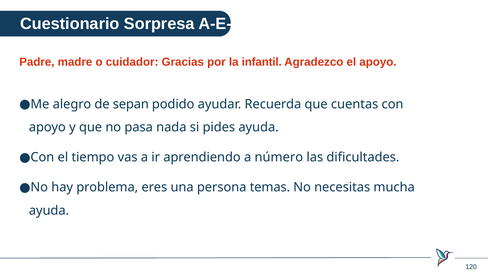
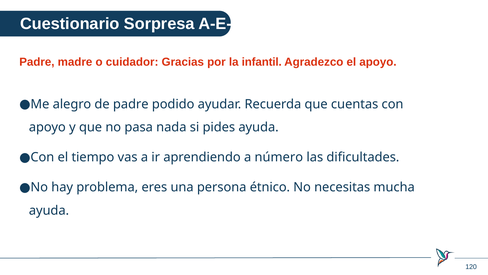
de sepan: sepan -> padre (131, 104)
temas: temas -> étnico (270, 187)
